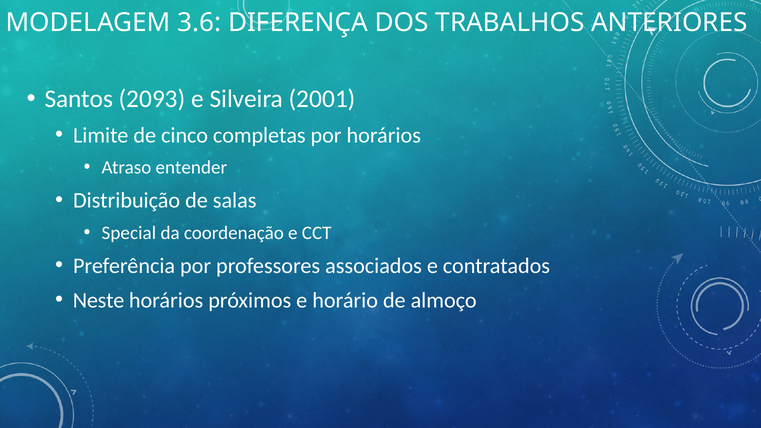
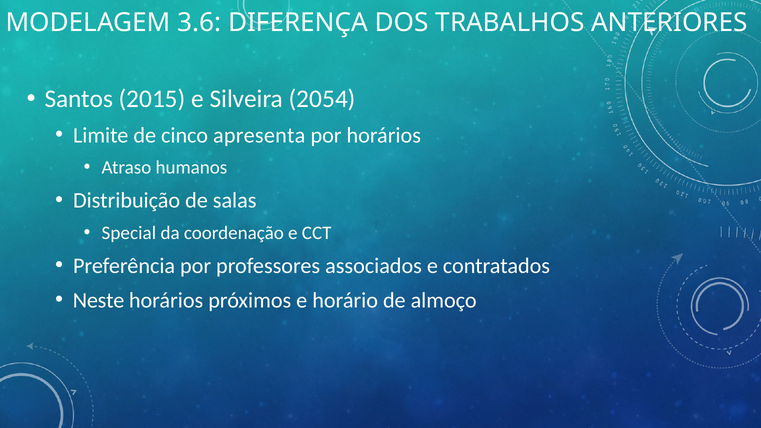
2093: 2093 -> 2015 (152, 99)
2001: 2001 -> 2054 (322, 99)
completas: completas -> apresenta (259, 135)
entender: entender -> humanos (191, 168)
